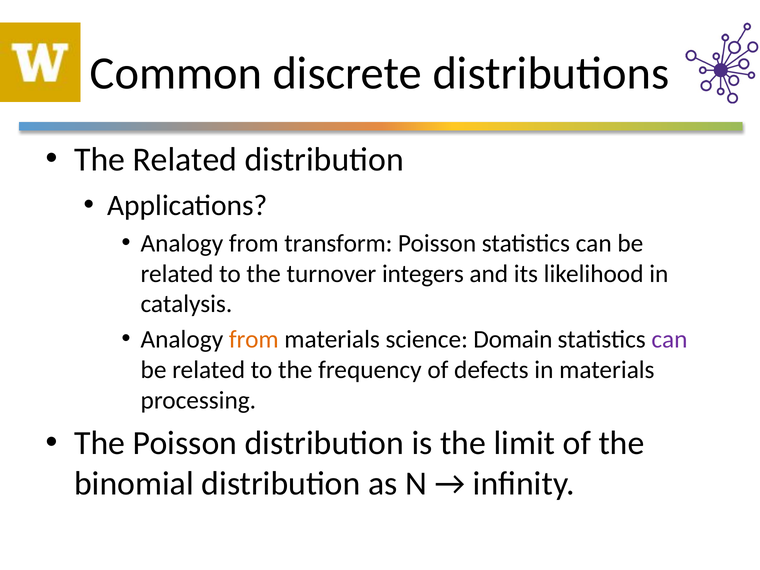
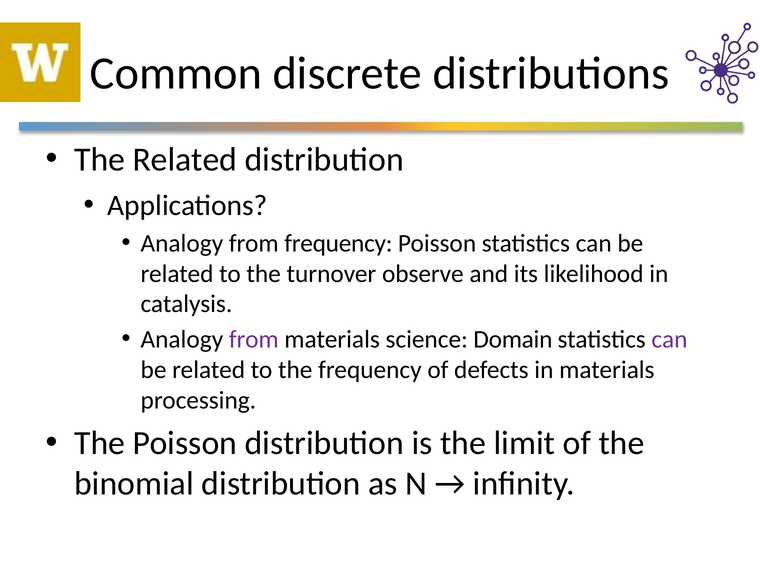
from transform: transform -> frequency (338, 243)
integers: integers -> observe (423, 274)
from colour: orange -> purple (254, 340)
